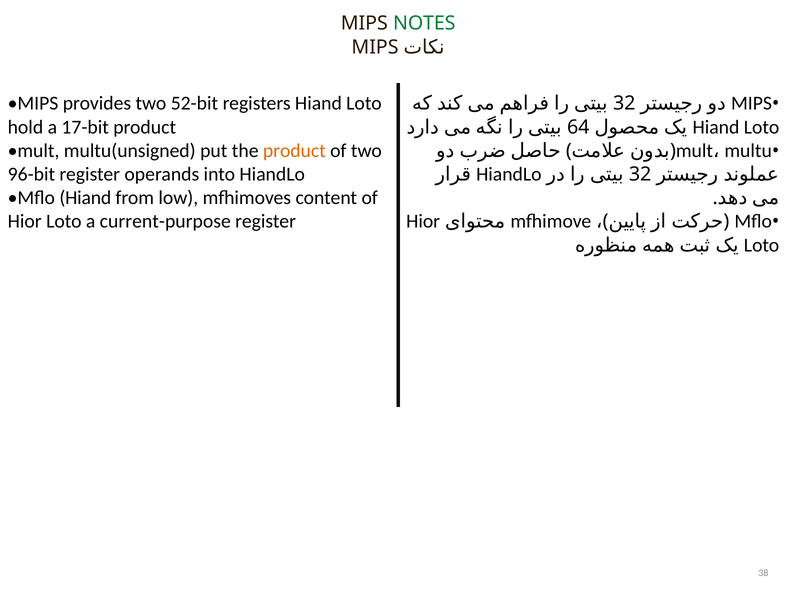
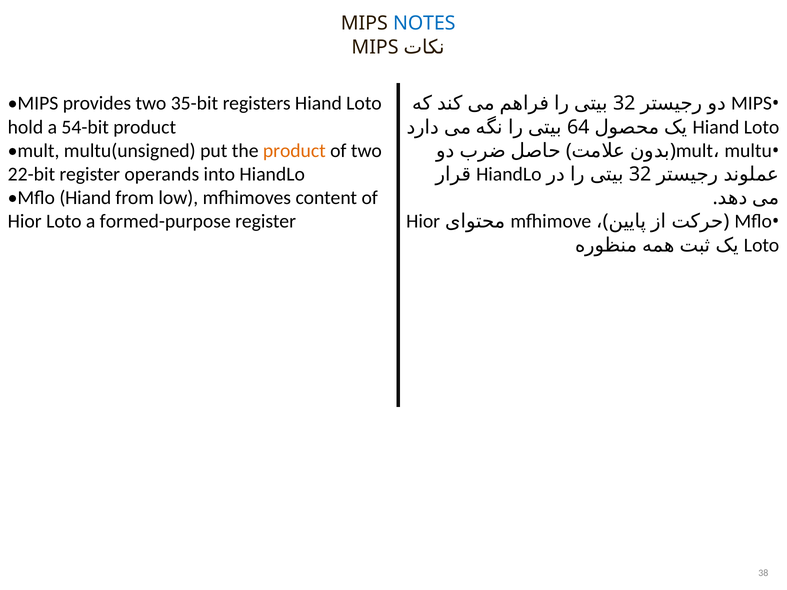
NOTES colour: green -> blue (424, 23)
52-bit: 52-bit -> 35-bit (194, 103)
17-bit: 17-bit -> 54-bit (85, 127)
96-bit: 96-bit -> 22-bit (31, 174)
current-purpose: current-purpose -> formed-purpose (165, 222)
